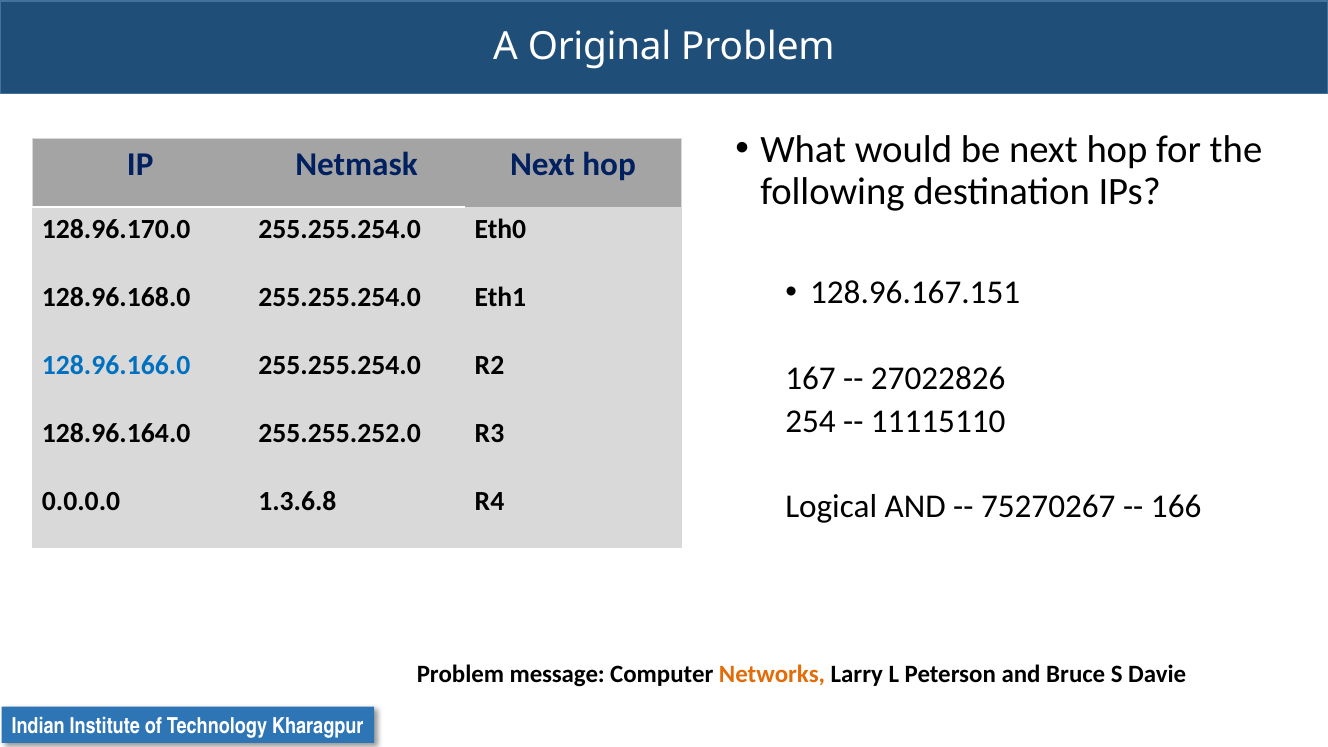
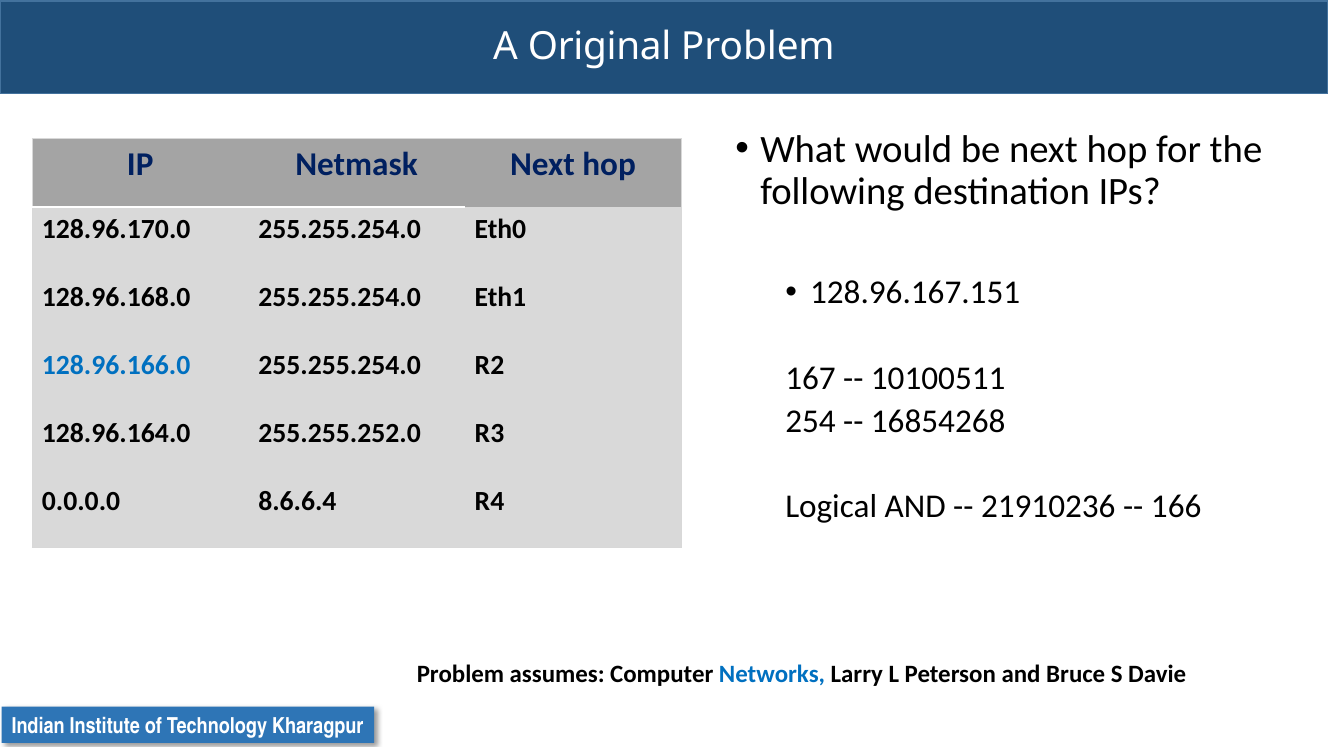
27022826: 27022826 -> 10100511 (938, 378)
11115110: 11115110 -> 16854268 (938, 421)
1.3.6.8: 1.3.6.8 -> 8.6.6.4 (297, 502)
75270267: 75270267 -> 21910236 (1048, 507)
message: message -> assumes (557, 674)
Networks colour: orange -> blue (772, 674)
